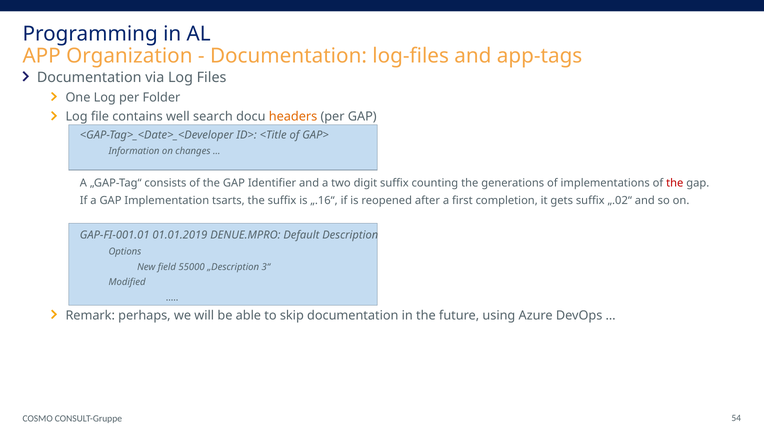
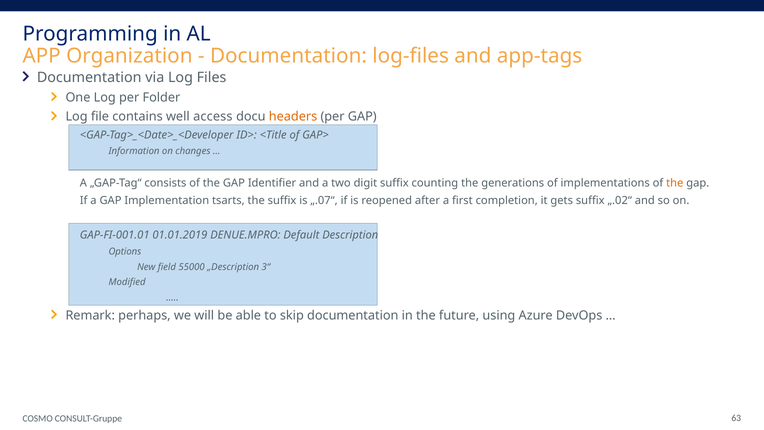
search: search -> access (213, 117)
the colour: red -> orange (675, 183)
„.16“: „.16“ -> „.07“ (324, 200)
54: 54 -> 63 (736, 418)
